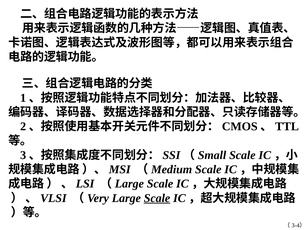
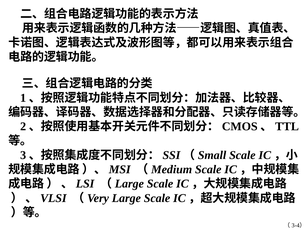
Scale underline: present -> none (157, 198)
